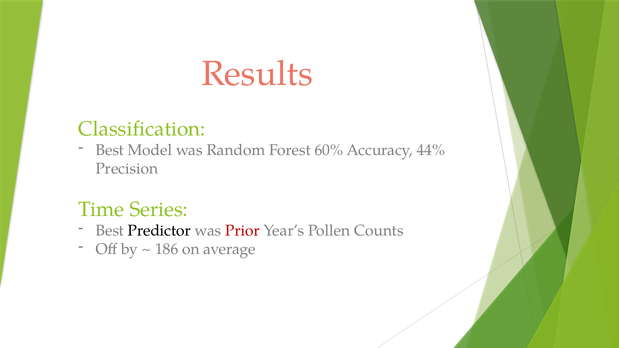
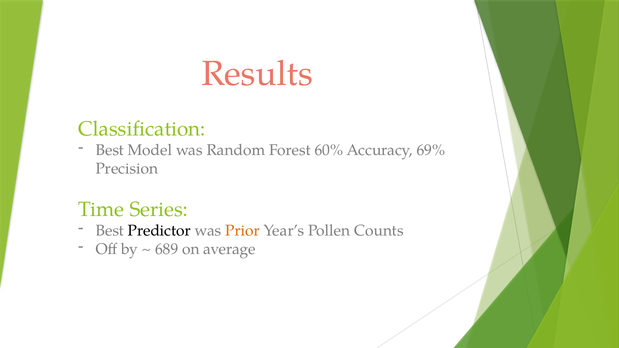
44%: 44% -> 69% (431, 150)
Prior colour: red -> orange (242, 231)
186: 186 -> 689 (167, 249)
